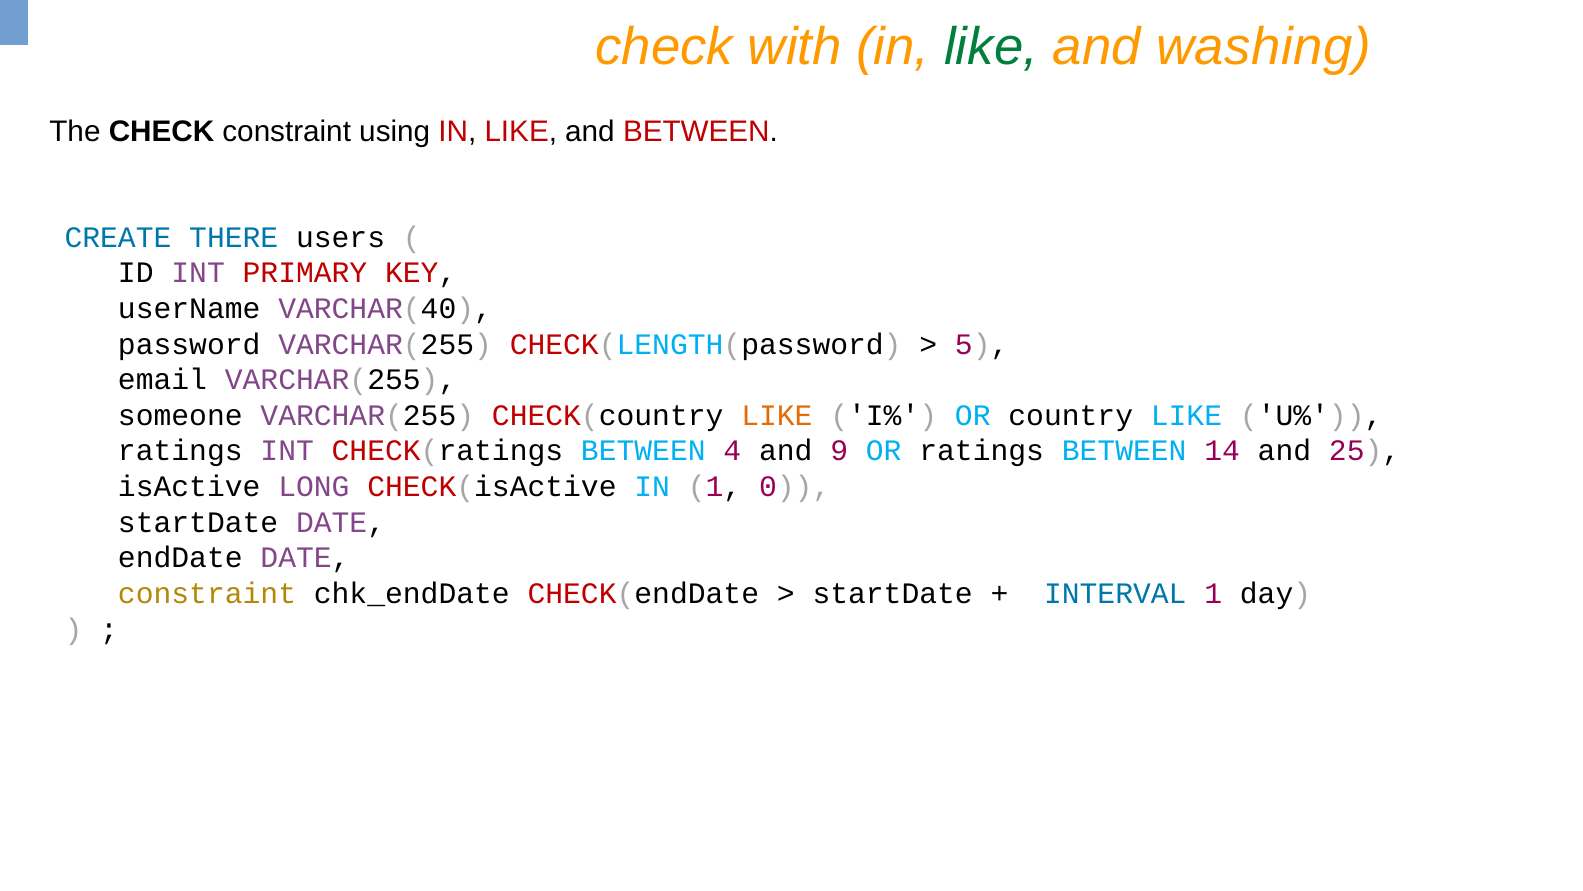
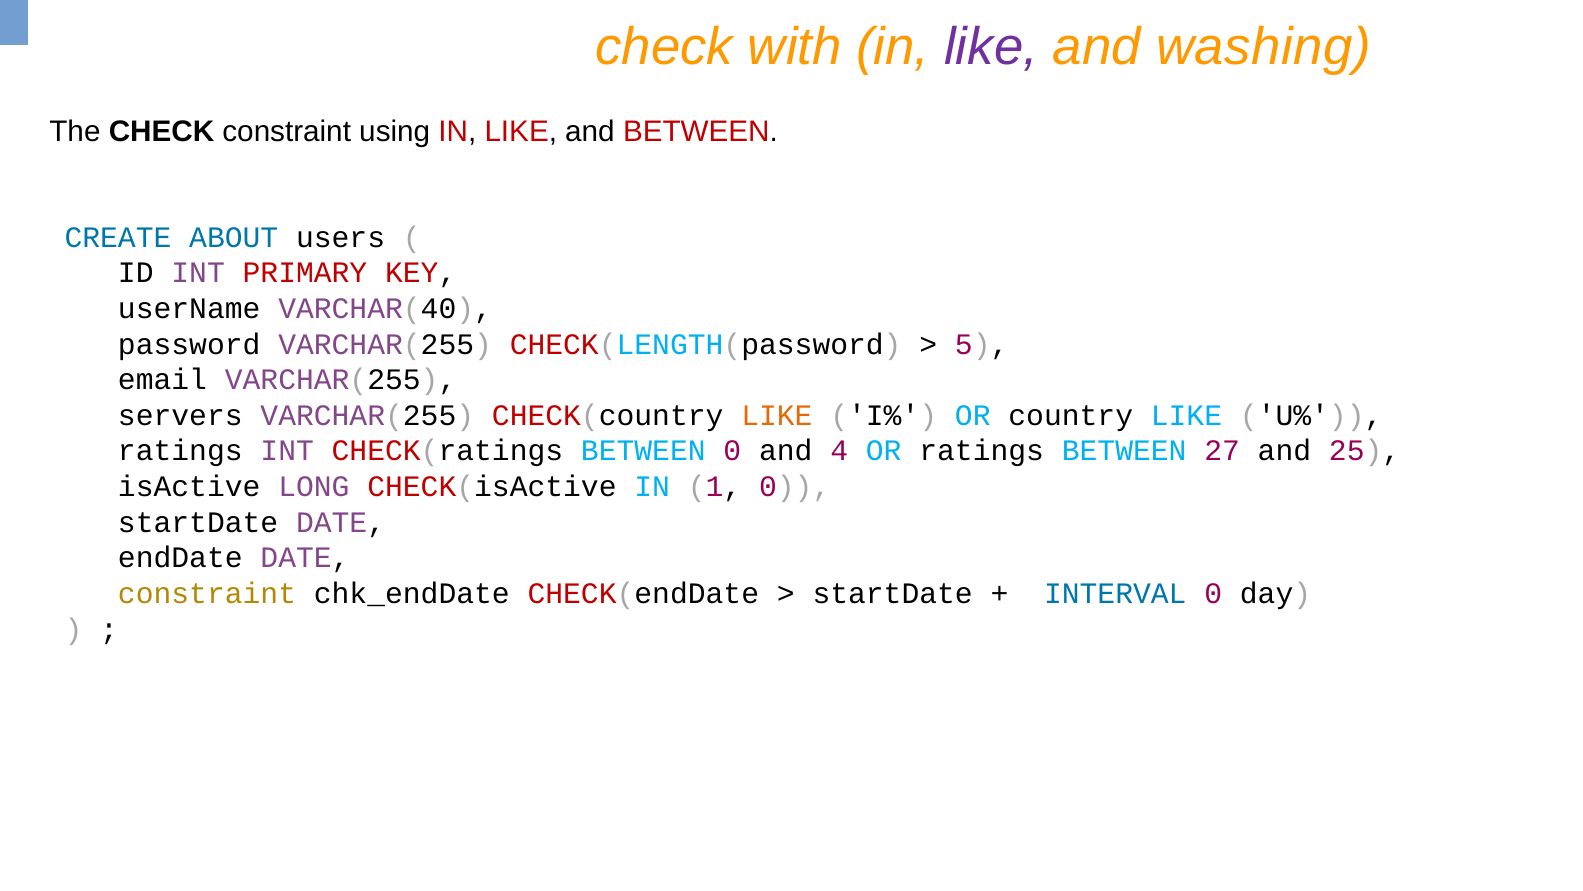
like colour: green -> purple (991, 47)
THERE: THERE -> ABOUT (234, 237)
someone: someone -> servers (180, 415)
BETWEEN 4: 4 -> 0 (732, 451)
9: 9 -> 4 (839, 451)
14: 14 -> 27 (1222, 451)
INTERVAL 1: 1 -> 0 (1213, 593)
